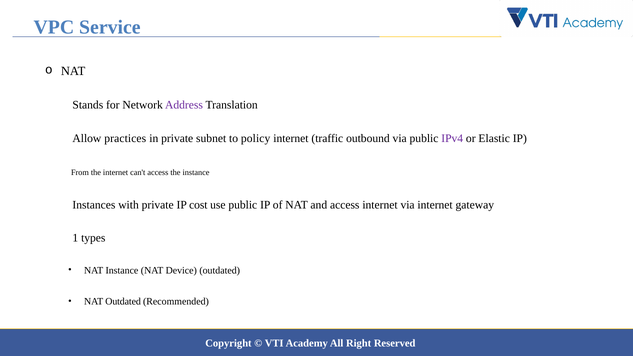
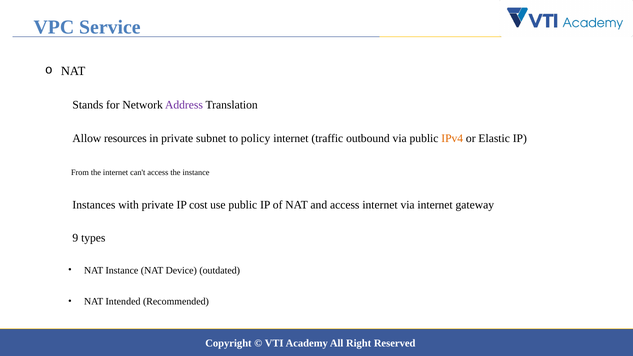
practices: practices -> resources (125, 138)
IPv4 colour: purple -> orange (452, 138)
1: 1 -> 9 (75, 238)
NAT Outdated: Outdated -> Intended (123, 302)
